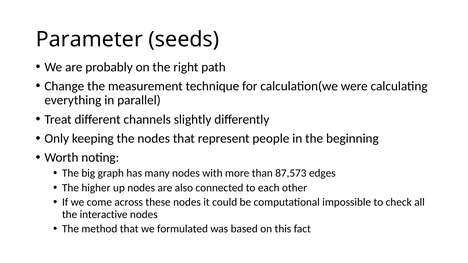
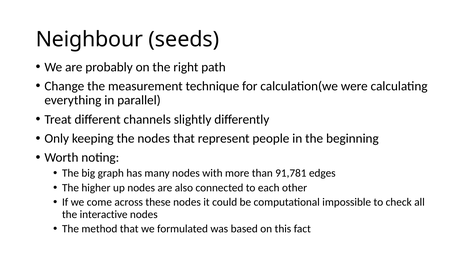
Parameter: Parameter -> Neighbour (89, 39)
87,573: 87,573 -> 91,781 (291, 173)
